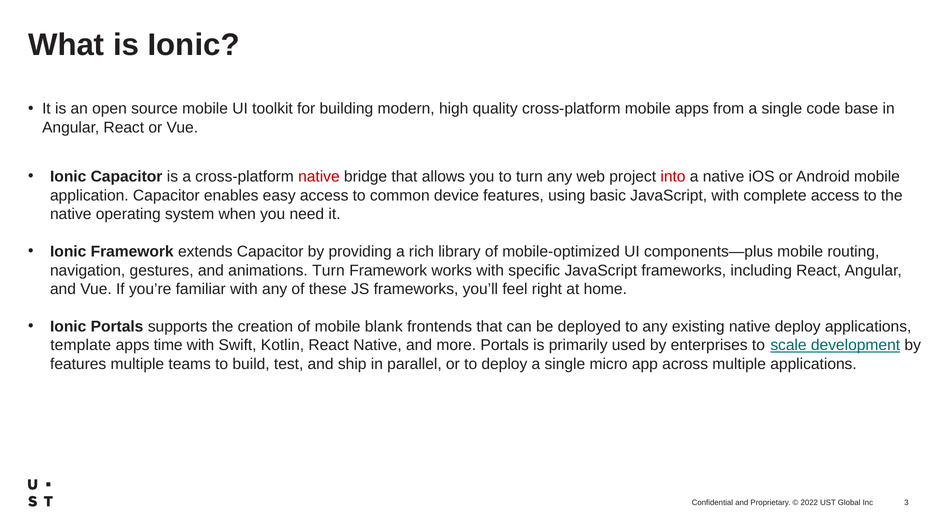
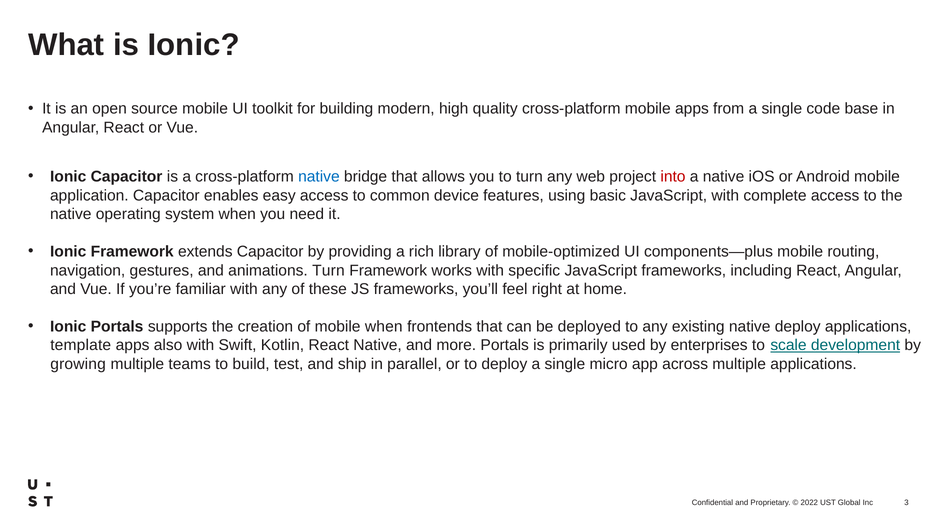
native colour: red -> blue (319, 177)
mobile blank: blank -> when (384, 327)
time: time -> also (168, 345)
features: features -> growing (78, 364)
